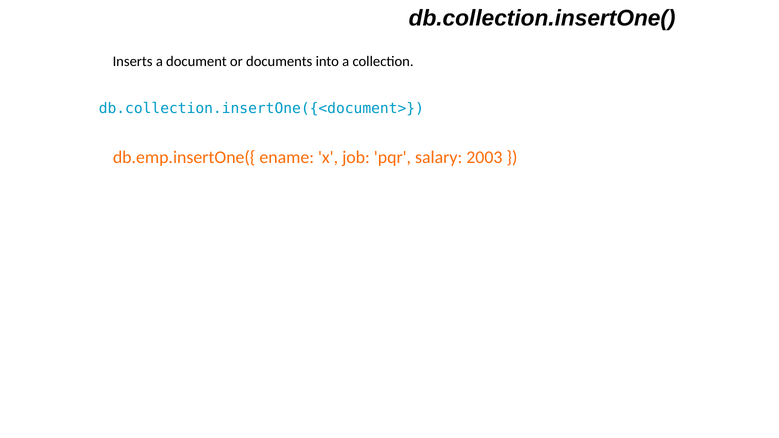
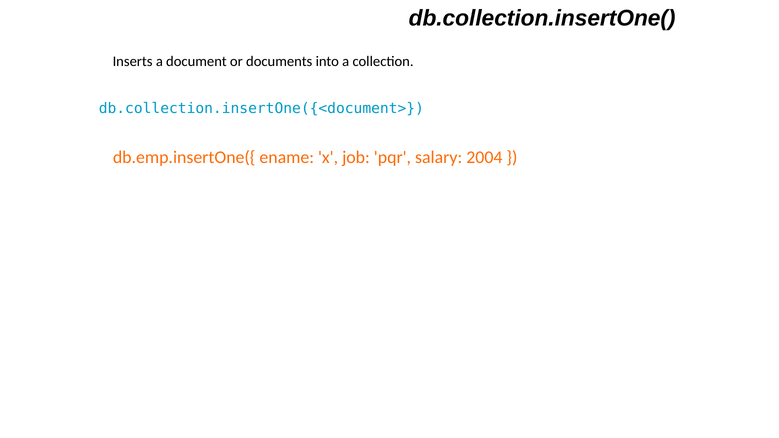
2003: 2003 -> 2004 (484, 158)
